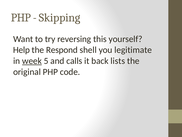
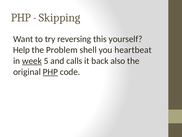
Respond: Respond -> Problem (62, 50)
legitimate: legitimate -> heartbeat (133, 50)
lists: lists -> also (118, 61)
PHP underline: none -> present (50, 72)
